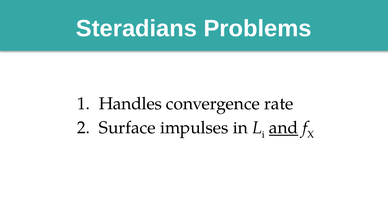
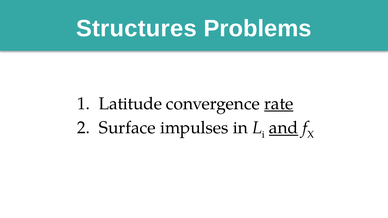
Steradians: Steradians -> Structures (136, 29)
Handles: Handles -> Latitude (130, 104)
rate underline: none -> present (279, 104)
